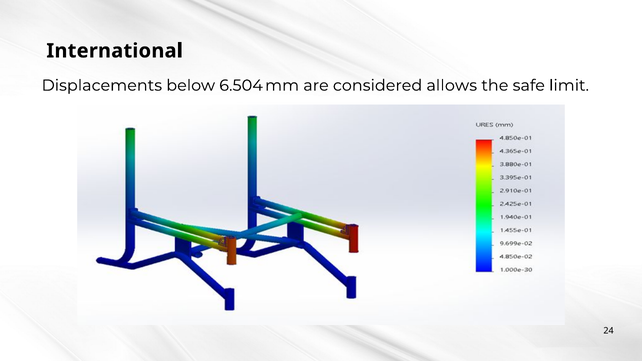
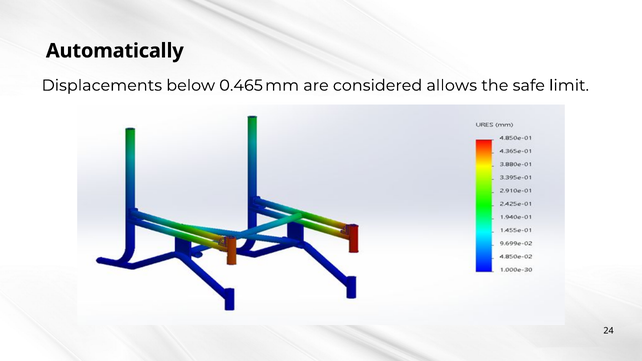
International: International -> Automatically (115, 51)
6.504: 6.504 -> 0.465 (241, 85)
